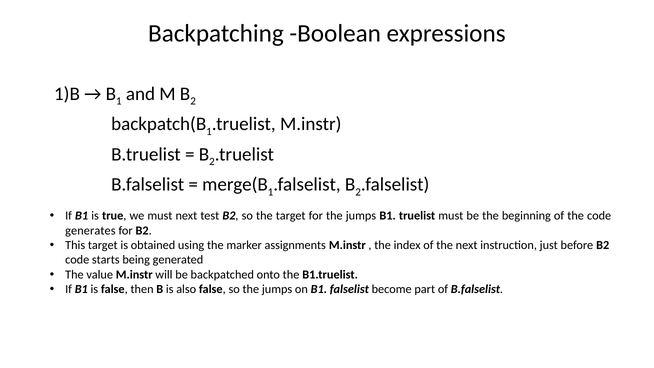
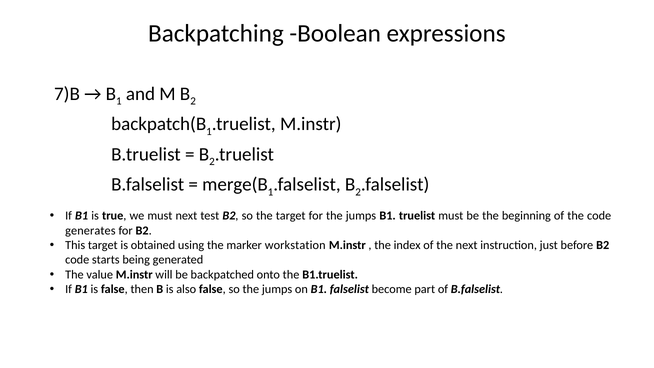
1)B: 1)B -> 7)B (67, 94)
assignments: assignments -> workstation (295, 245)
